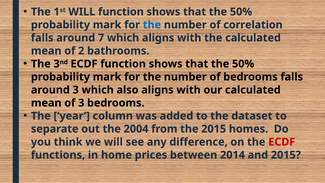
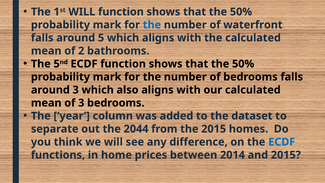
correlation: correlation -> waterfront (253, 25)
around 7: 7 -> 5 (101, 38)
The 3: 3 -> 5 (57, 64)
2004: 2004 -> 2044 (136, 129)
ECDF colour: red -> blue (282, 142)
